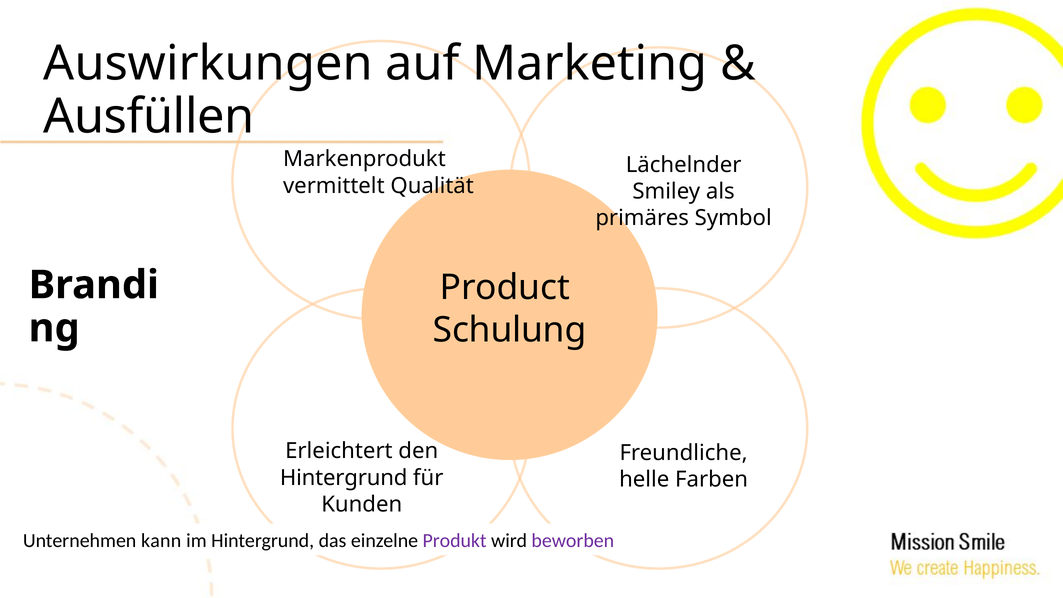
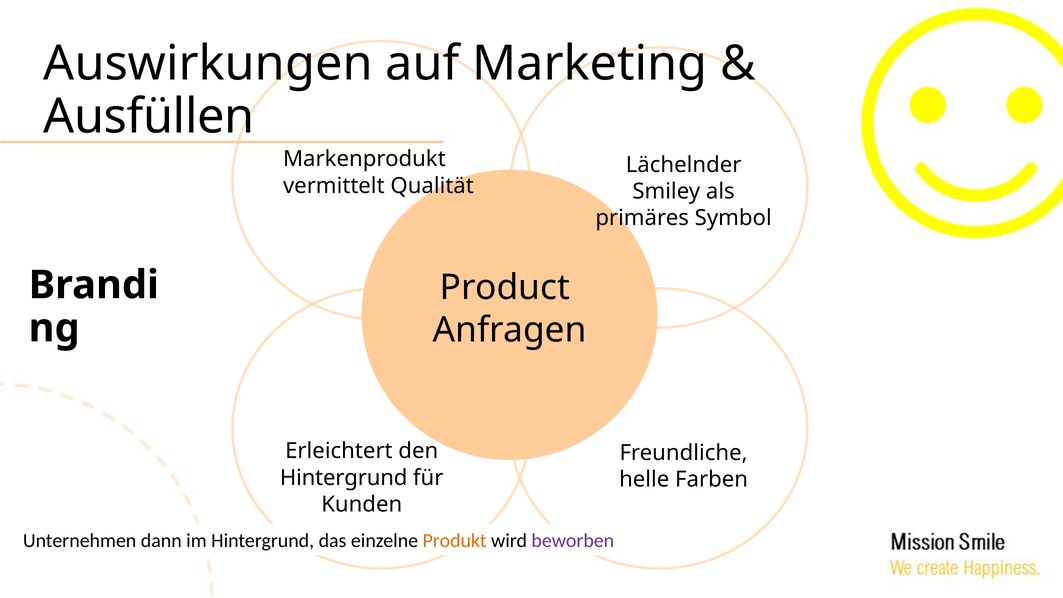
Schulung: Schulung -> Anfragen (510, 330)
kann: kann -> dann (161, 541)
Produkt colour: purple -> orange (455, 541)
